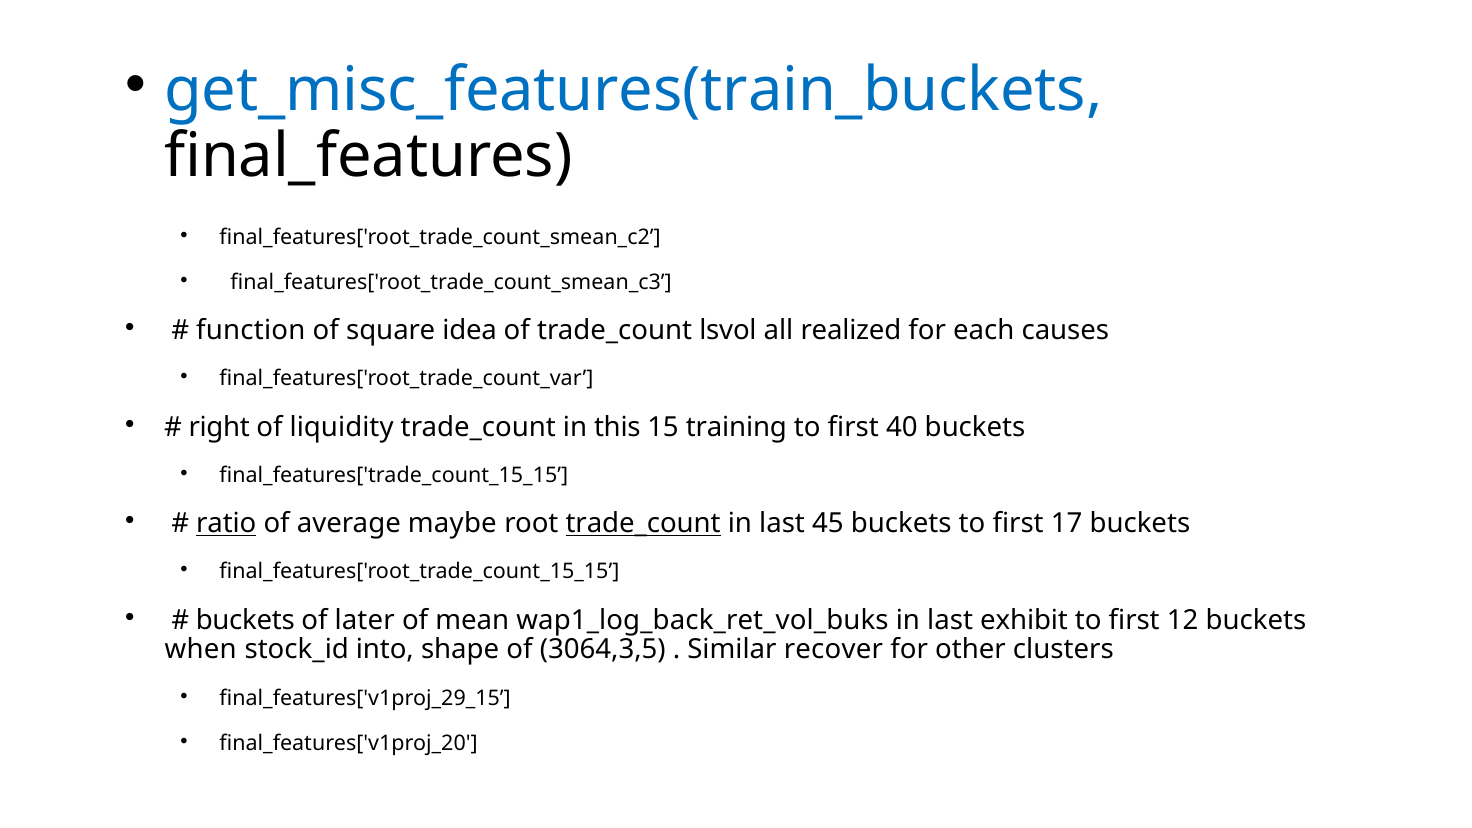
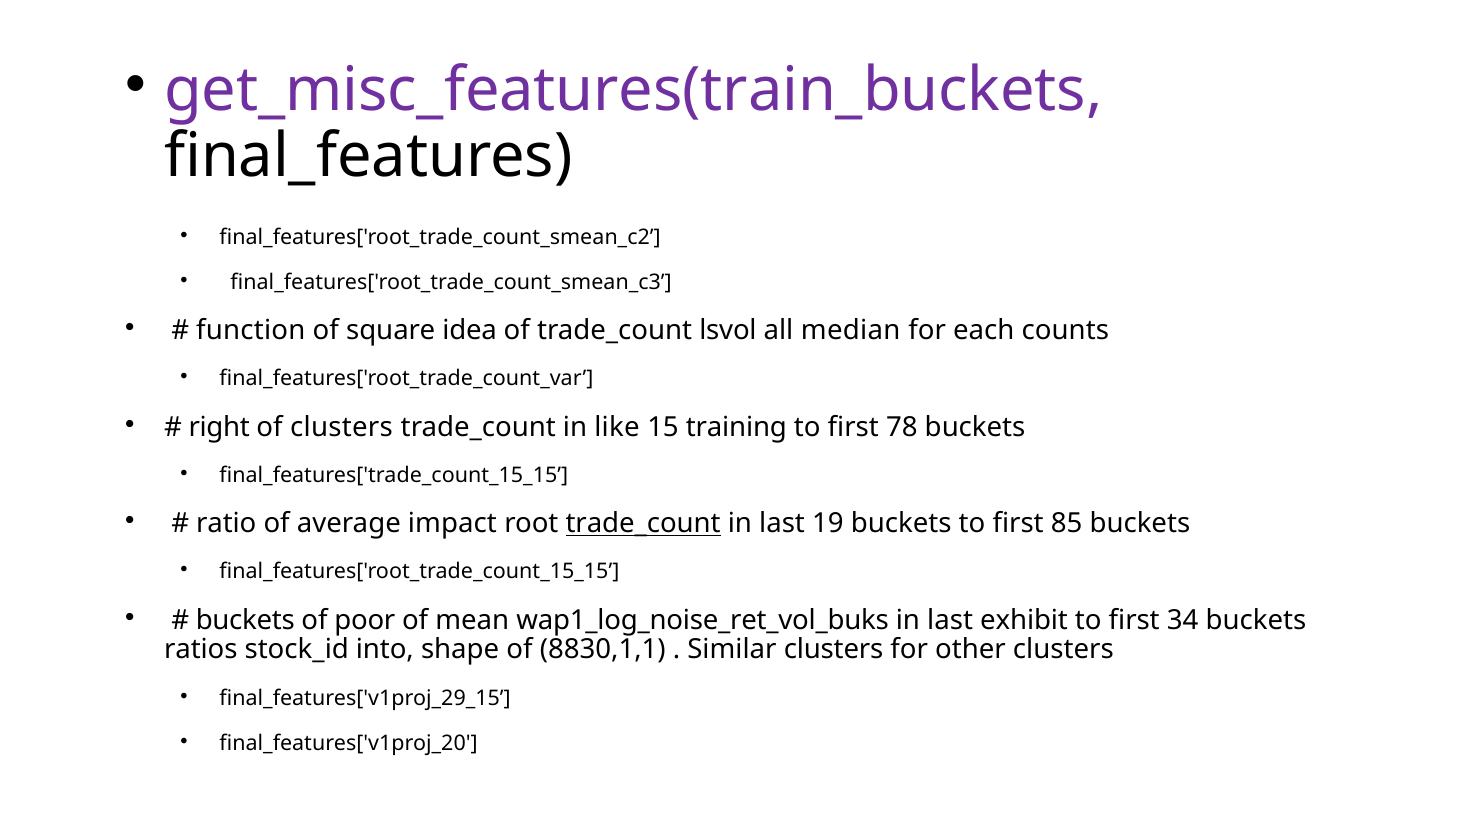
get_misc_features(train_buckets colour: blue -> purple (633, 90)
realized: realized -> median (851, 331)
causes: causes -> counts (1065, 331)
of liquidity: liquidity -> clusters (341, 427)
this: this -> like (617, 427)
40: 40 -> 78 (902, 427)
ratio underline: present -> none (226, 524)
maybe: maybe -> impact (452, 524)
45: 45 -> 19 (828, 524)
17: 17 -> 85 (1067, 524)
later: later -> poor (365, 620)
wap1_log_back_ret_vol_buks: wap1_log_back_ret_vol_buks -> wap1_log_noise_ret_vol_buks (703, 620)
12: 12 -> 34 (1183, 620)
when: when -> ratios (201, 650)
3064,3,5: 3064,3,5 -> 8830,1,1 (603, 650)
Similar recover: recover -> clusters (834, 650)
